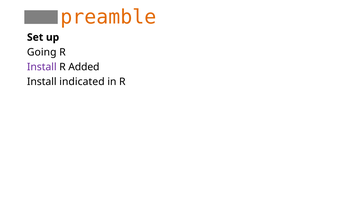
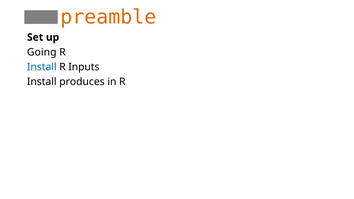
Install colour: purple -> blue (42, 67)
Added: Added -> Inputs (84, 67)
indicated: indicated -> produces (82, 82)
